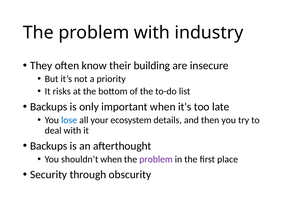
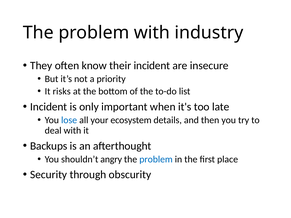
their building: building -> incident (152, 66)
Backups: Backups -> Incident (49, 107)
shouldn’t when: when -> angry (111, 159)
problem colour: purple -> blue (156, 159)
